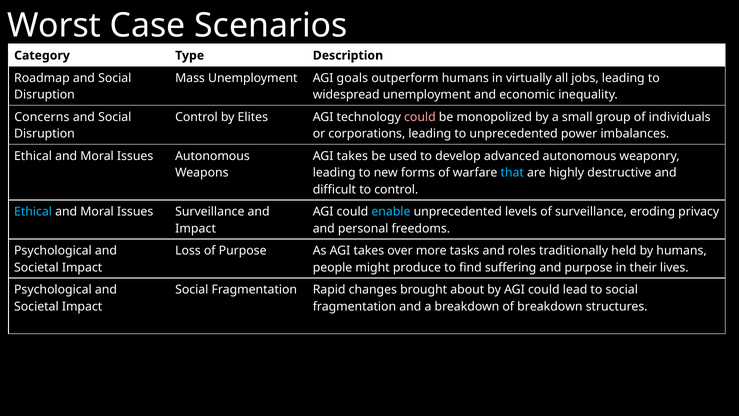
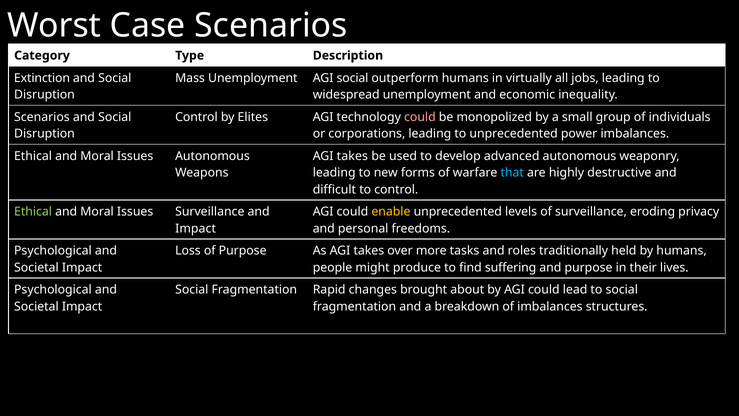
Roadmap: Roadmap -> Extinction (42, 78)
AGI goals: goals -> social (352, 78)
Concerns: Concerns -> Scenarios (42, 117)
Ethical colour: light blue -> light green (33, 212)
enable colour: light blue -> yellow (391, 212)
of breakdown: breakdown -> imbalances (550, 306)
